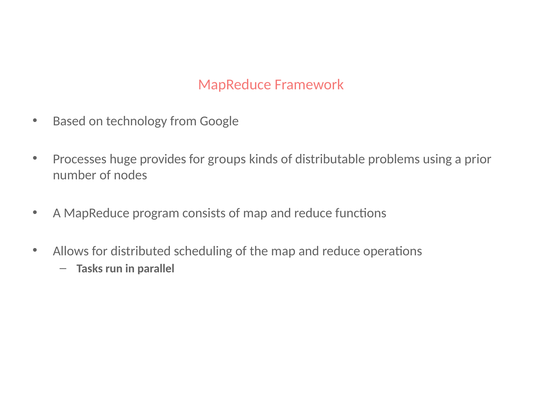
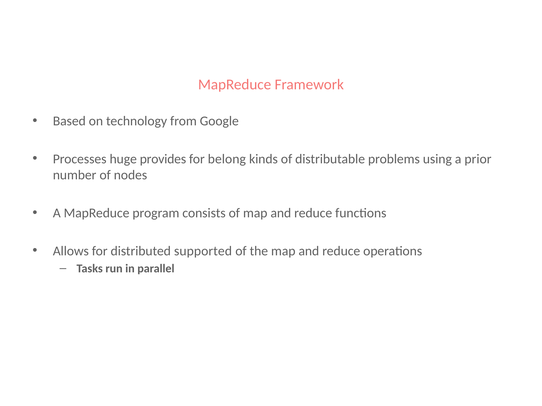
groups: groups -> belong (227, 159)
scheduling: scheduling -> supported (203, 251)
